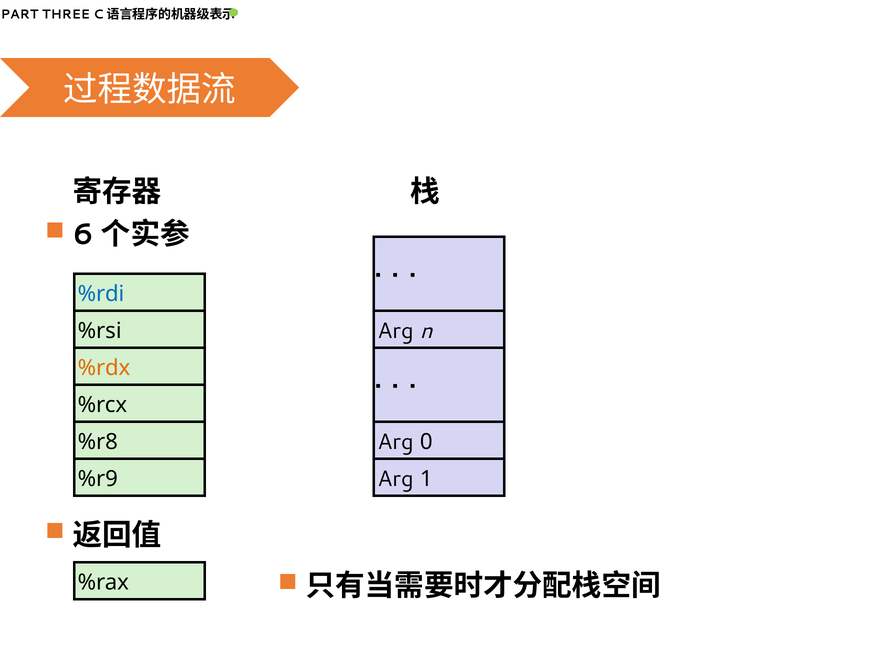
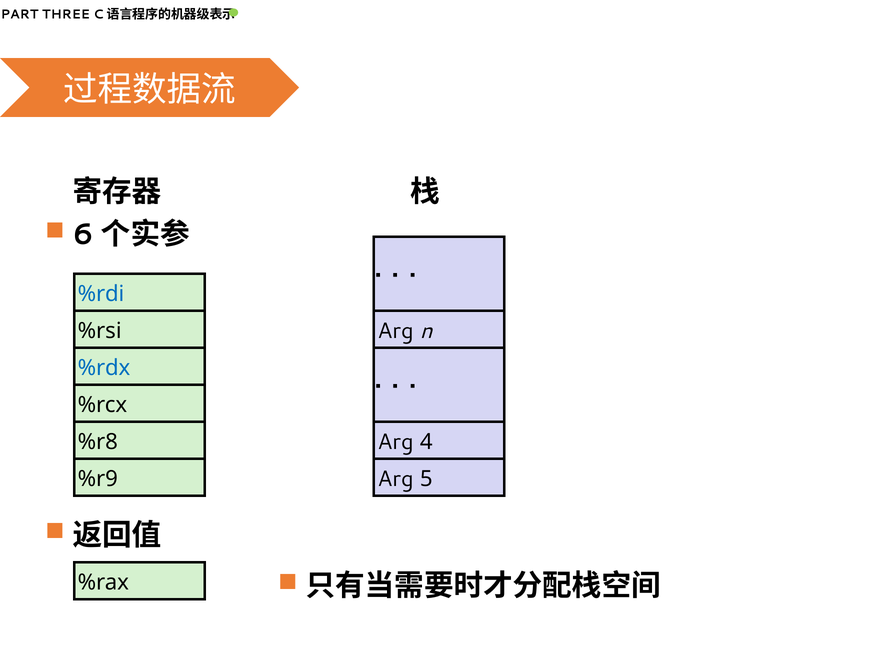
%rdx colour: orange -> blue (104, 368)
0: 0 -> 4 (426, 442)
1: 1 -> 5 (426, 479)
